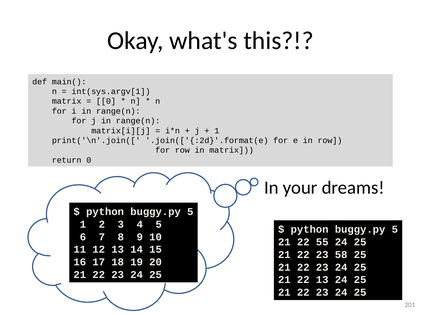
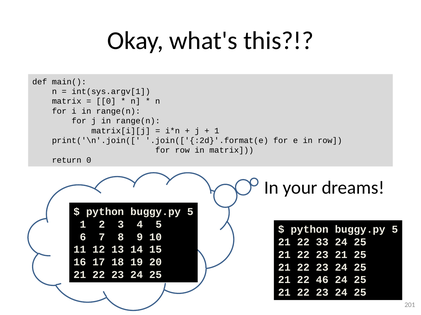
55: 55 -> 33 (322, 243)
23 58: 58 -> 21 (341, 255)
22 13: 13 -> 46 (322, 280)
